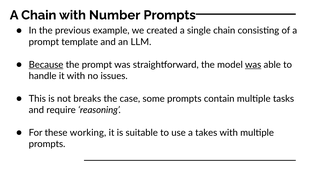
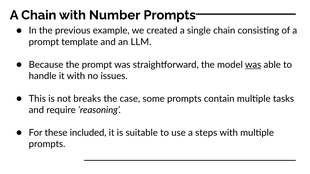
Because underline: present -> none (46, 65)
working: working -> included (88, 133)
takes: takes -> steps (206, 133)
